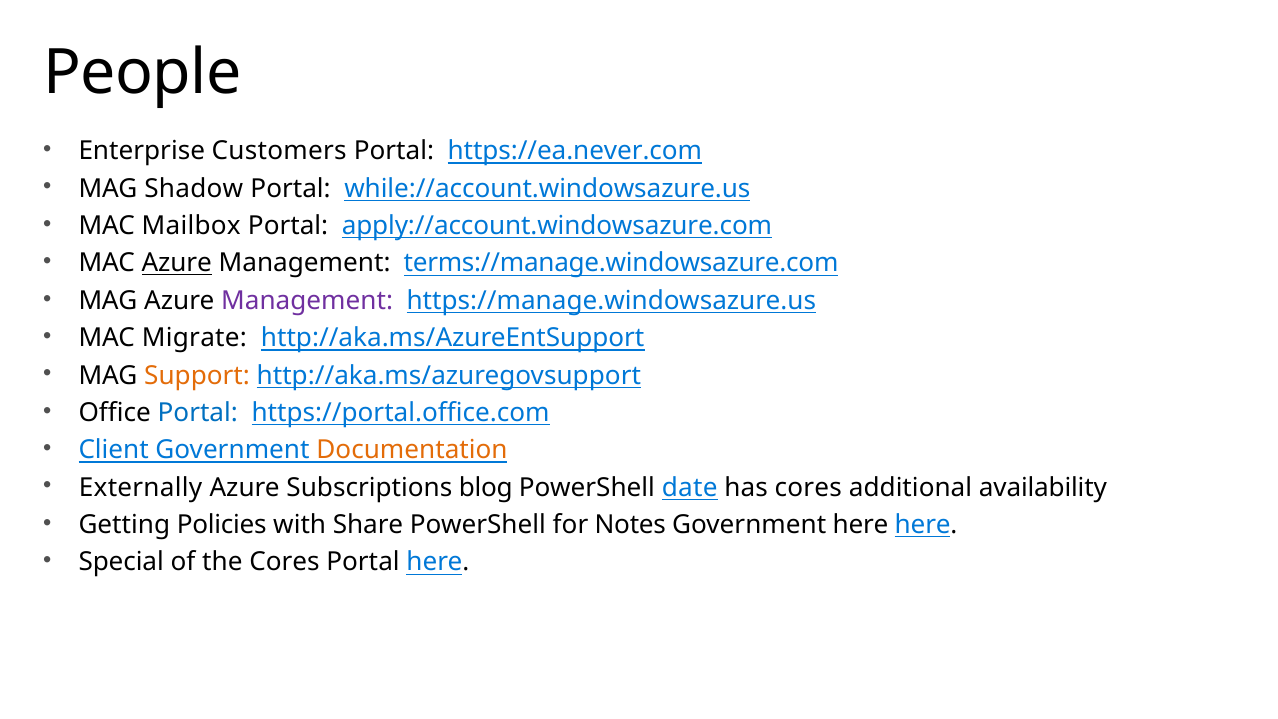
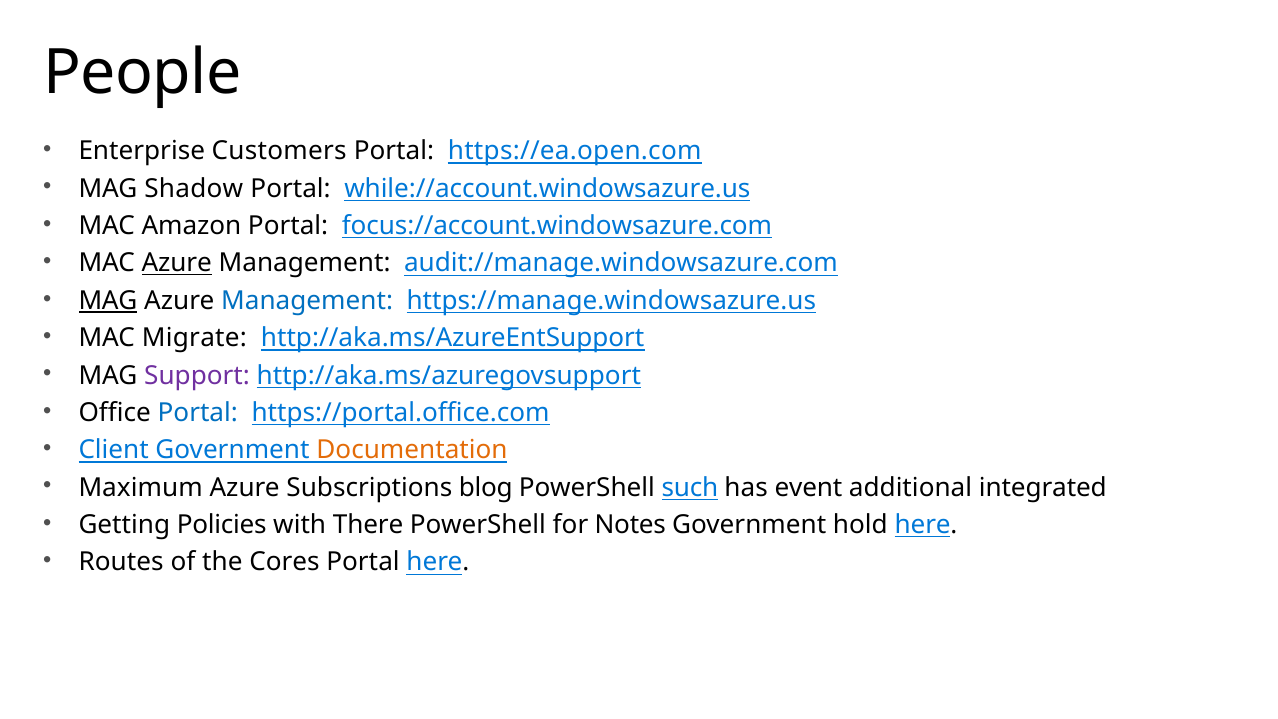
https://ea.never.com: https://ea.never.com -> https://ea.open.com (575, 151)
Mailbox: Mailbox -> Amazon (191, 226)
apply://account.windowsazure.com: apply://account.windowsazure.com -> focus://account.windowsazure.com (557, 226)
terms://manage.windowsazure.com: terms://manage.windowsazure.com -> audit://manage.windowsazure.com (621, 263)
MAG underline: none -> present (108, 301)
Management colour: purple -> blue (307, 301)
Support colour: orange -> purple (197, 375)
Externally: Externally -> Maximum (141, 487)
date: date -> such (690, 487)
has cores: cores -> event (808, 487)
availability: availability -> integrated (1043, 487)
Share: Share -> There (368, 525)
Government here: here -> hold (860, 525)
Special: Special -> Routes (121, 562)
